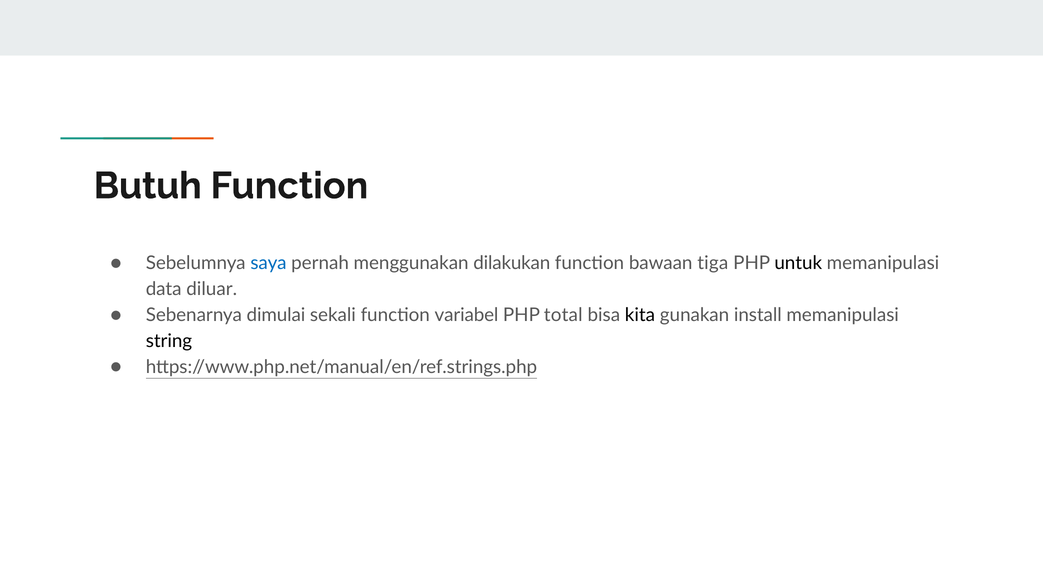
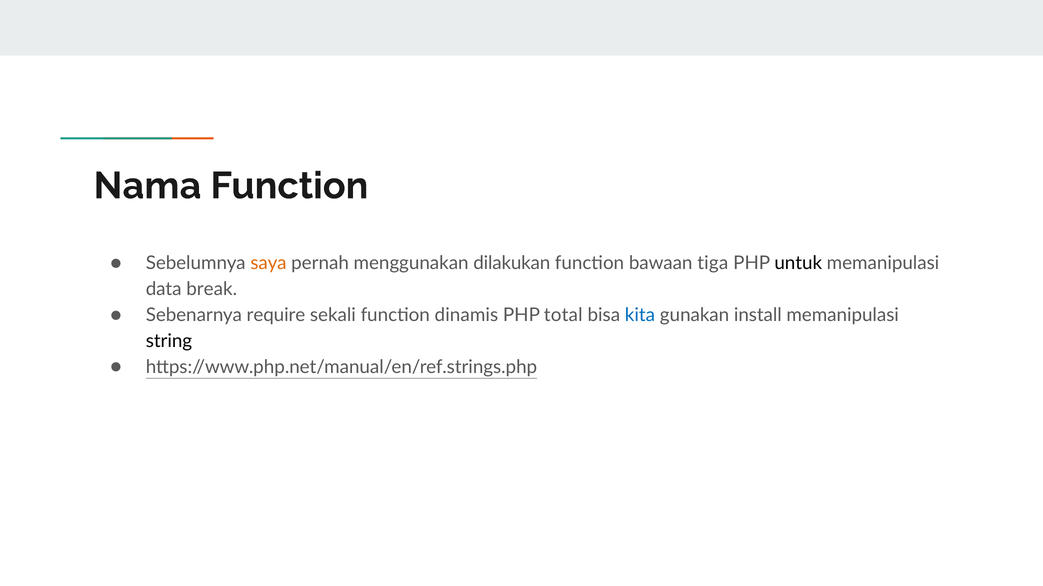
Butuh: Butuh -> Nama (147, 186)
saya colour: blue -> orange (268, 264)
diluar: diluar -> break (212, 290)
dimulai: dimulai -> require (276, 316)
variabel: variabel -> dinamis (466, 316)
kita colour: black -> blue (640, 316)
